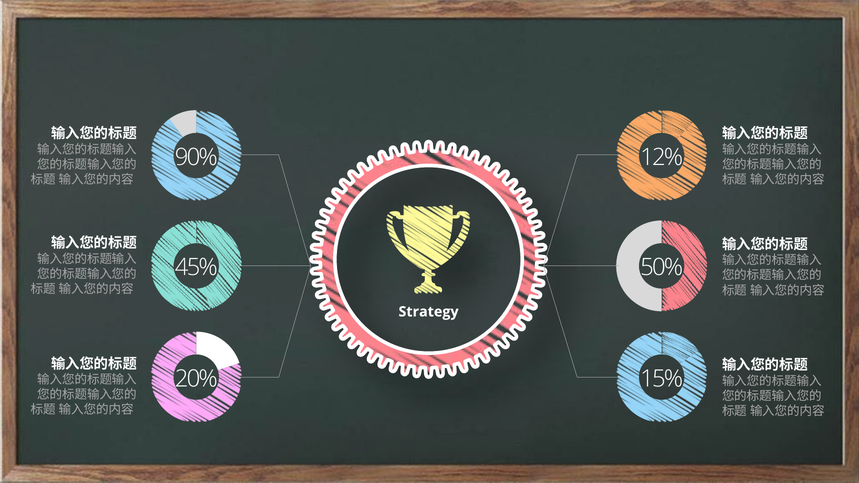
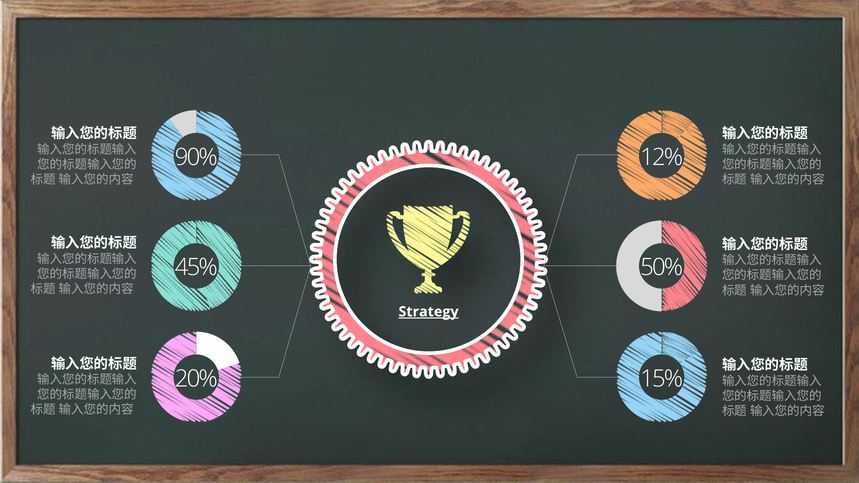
Strategy underline: none -> present (429, 312)
